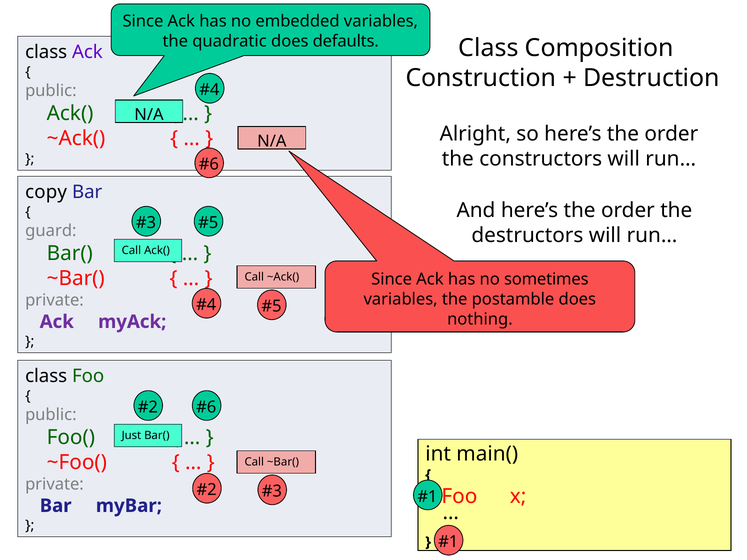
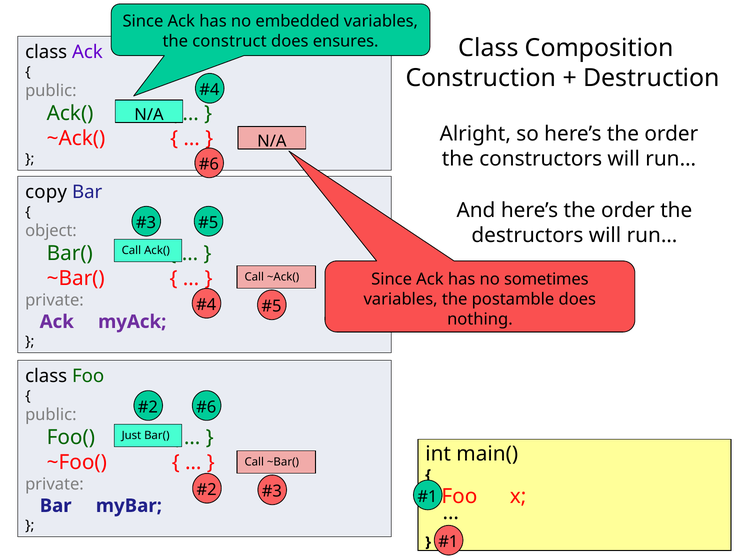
quadratic: quadratic -> construct (229, 41)
defaults: defaults -> ensures (346, 41)
guard: guard -> object (51, 231)
